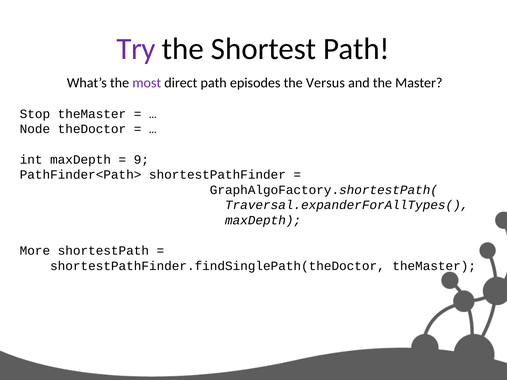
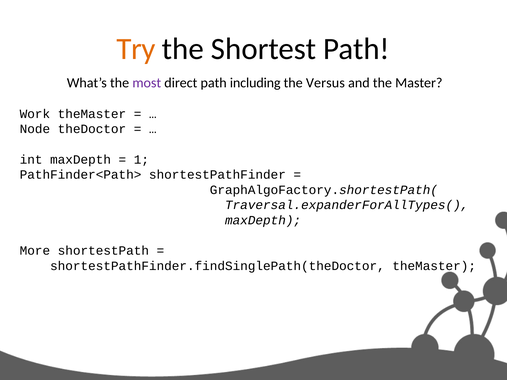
Try colour: purple -> orange (136, 49)
episodes: episodes -> including (255, 83)
Stop: Stop -> Work (35, 114)
9: 9 -> 1 (141, 160)
